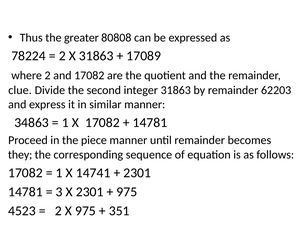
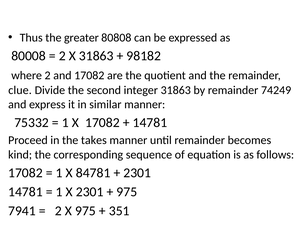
78224: 78224 -> 80008 (29, 56)
17089: 17089 -> 98182 (144, 56)
62203: 62203 -> 74249 (276, 90)
34863: 34863 -> 75332 (32, 123)
piece: piece -> takes (94, 140)
they: they -> kind (20, 155)
14741: 14741 -> 84781 (93, 173)
3: 3 -> 1 (59, 192)
4523: 4523 -> 7941 (22, 211)
